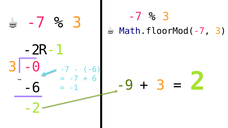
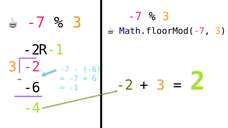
-0: -0 -> -2 (32, 67)
-9: -9 -> -2 (125, 85)
-2: -2 -> -4 (32, 108)
